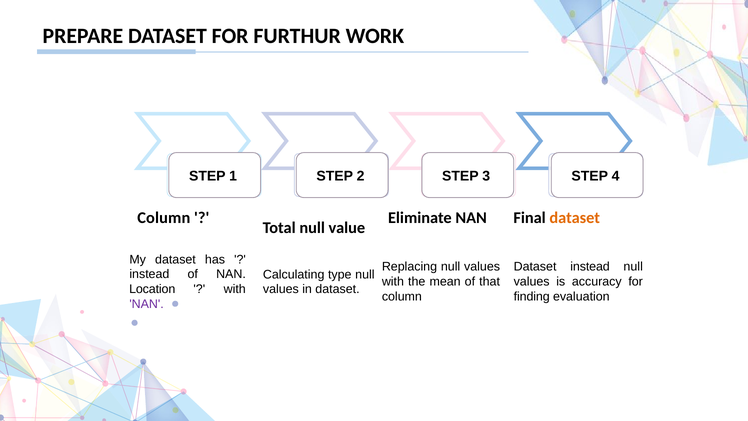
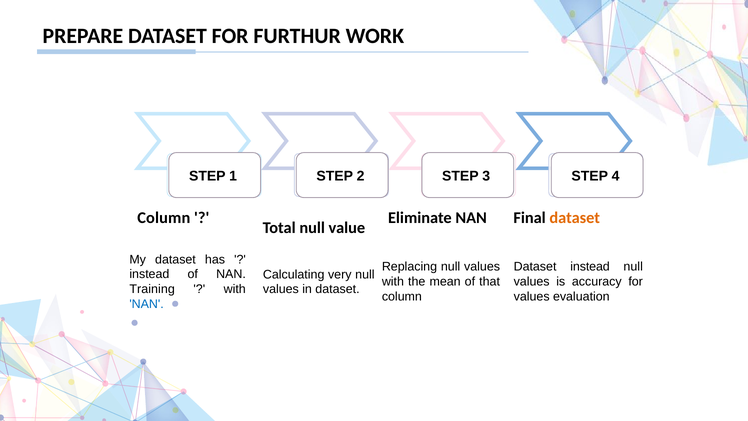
type: type -> very (340, 274)
Location: Location -> Training (152, 289)
finding: finding -> values (532, 297)
NAN colour: purple -> blue (147, 304)
